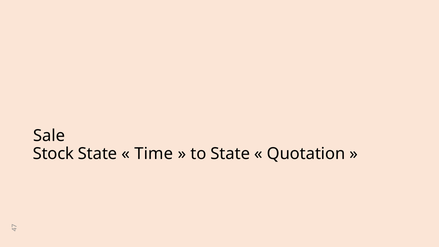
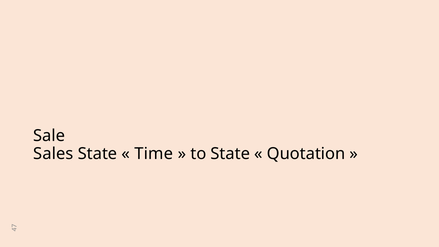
Stock: Stock -> Sales (53, 154)
